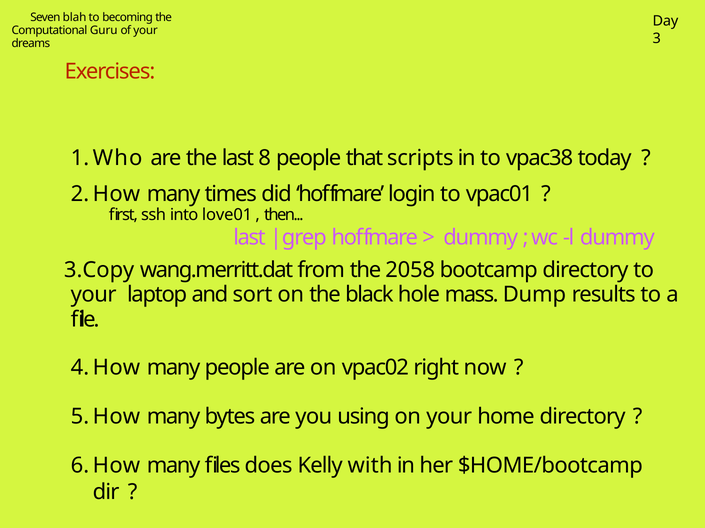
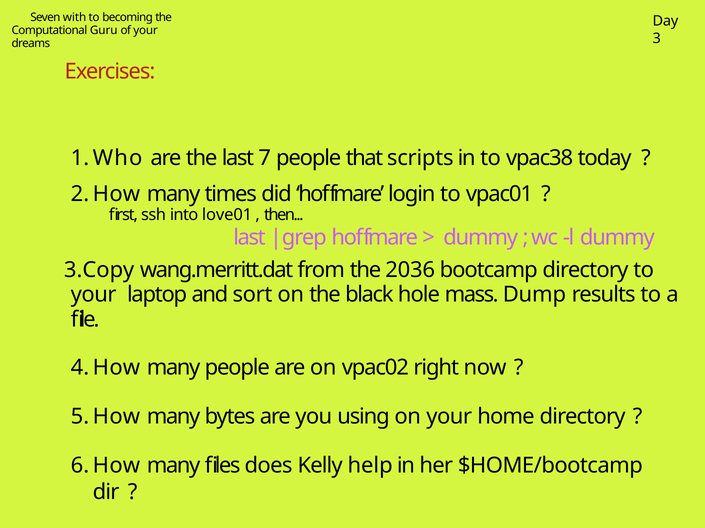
blah: blah -> with (75, 17)
8: 8 -> 7 (265, 158)
2058: 2058 -> 2036 (410, 270)
with: with -> help (370, 466)
